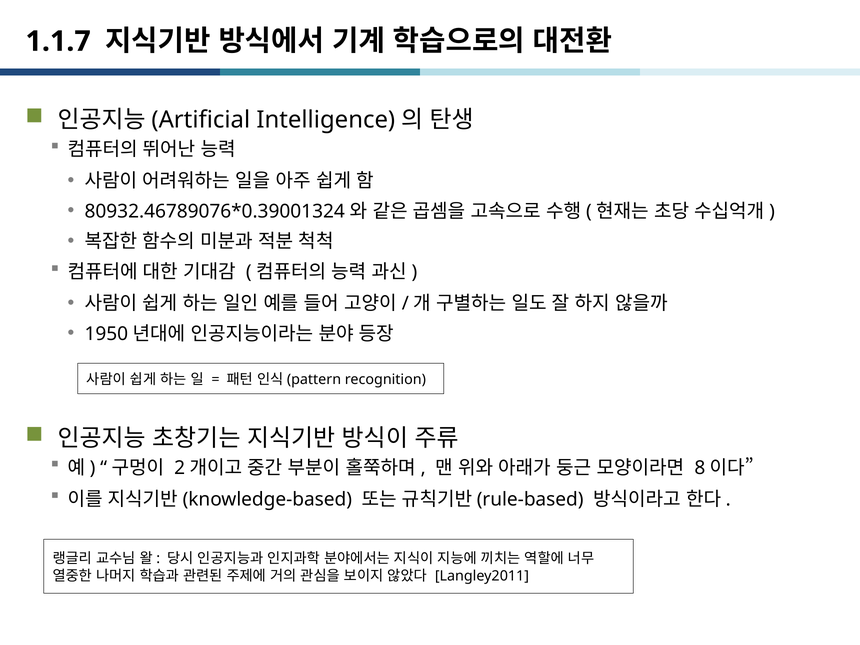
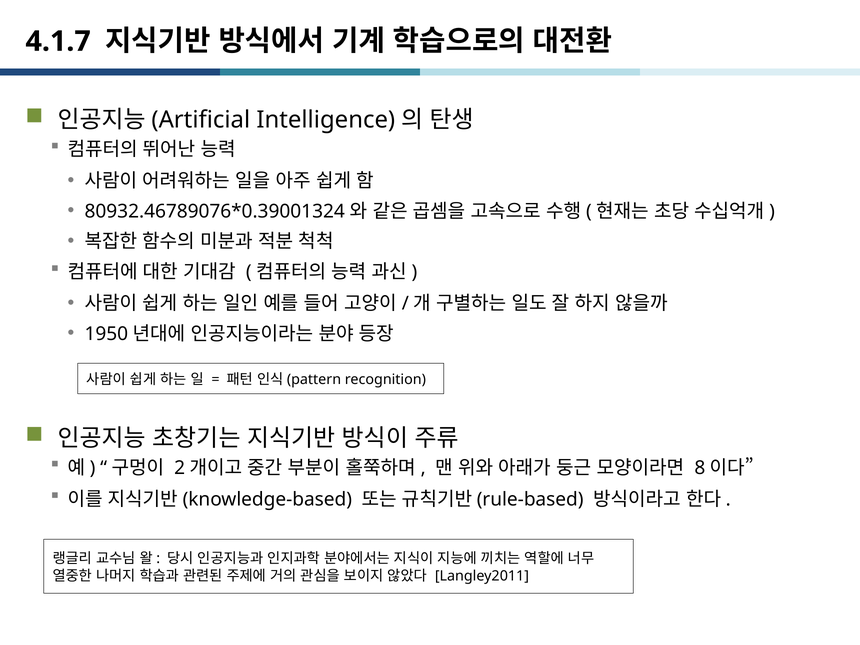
1.1.7: 1.1.7 -> 4.1.7 (58, 41)
